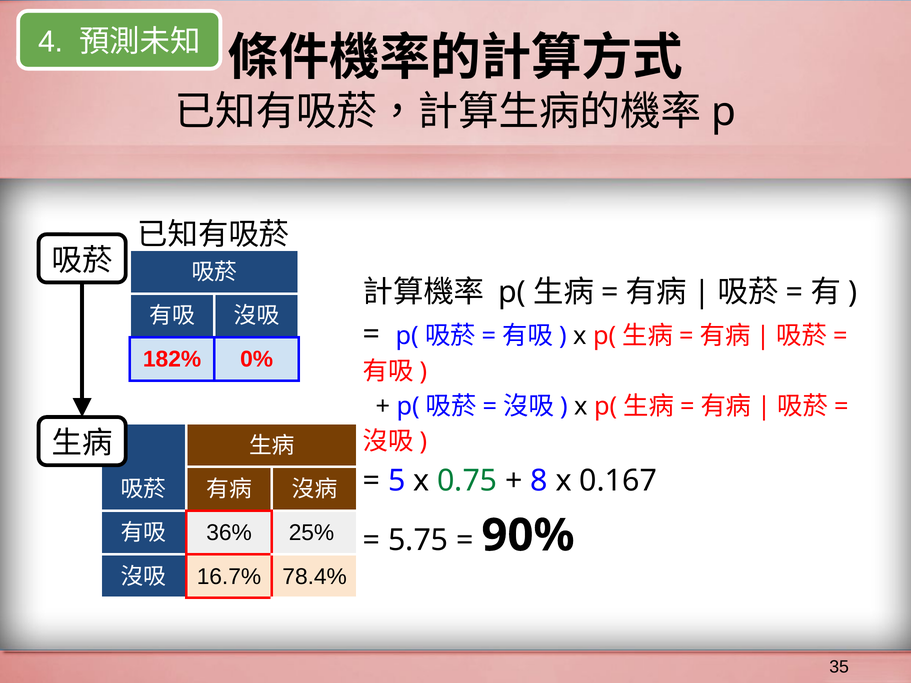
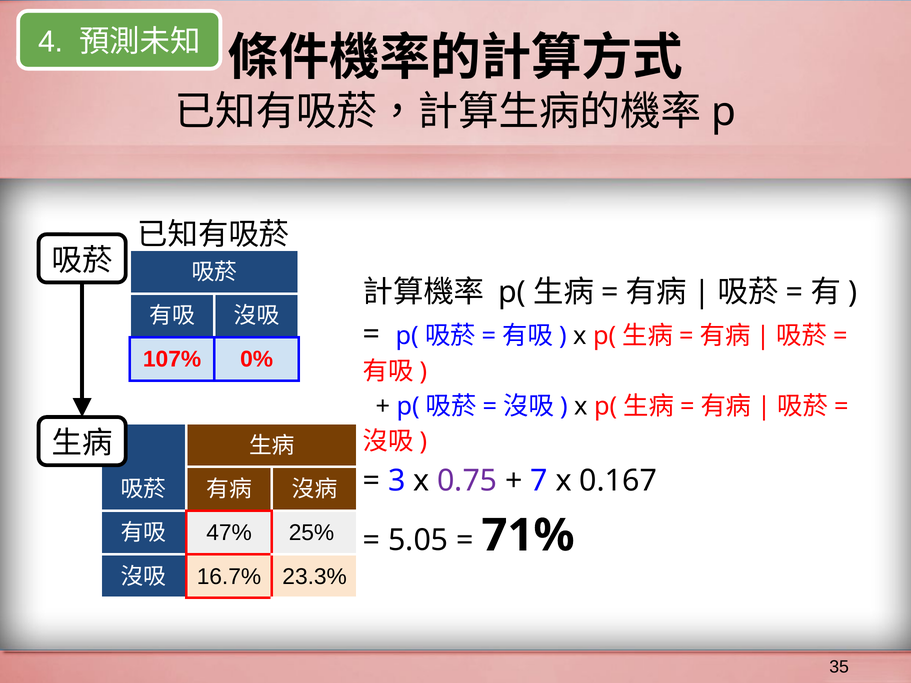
182%: 182% -> 107% (172, 360)
5: 5 -> 3 (397, 481)
0.75 colour: green -> purple (467, 481)
8: 8 -> 7 (539, 481)
36%: 36% -> 47% (229, 533)
5.75: 5.75 -> 5.05 (418, 541)
90%: 90% -> 71% (528, 536)
78.4%: 78.4% -> 23.3% (315, 577)
